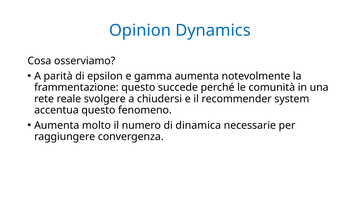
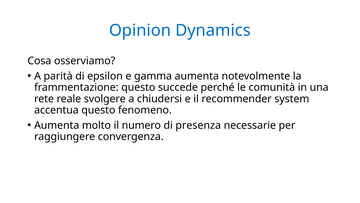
dinamica: dinamica -> presenza (198, 125)
